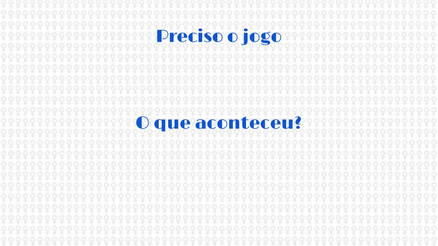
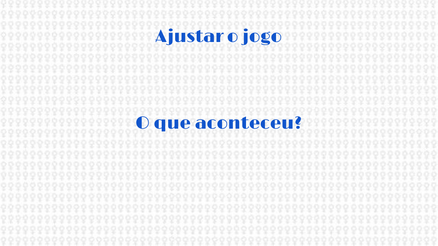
Preciso: Preciso -> Ajustar (190, 36)
